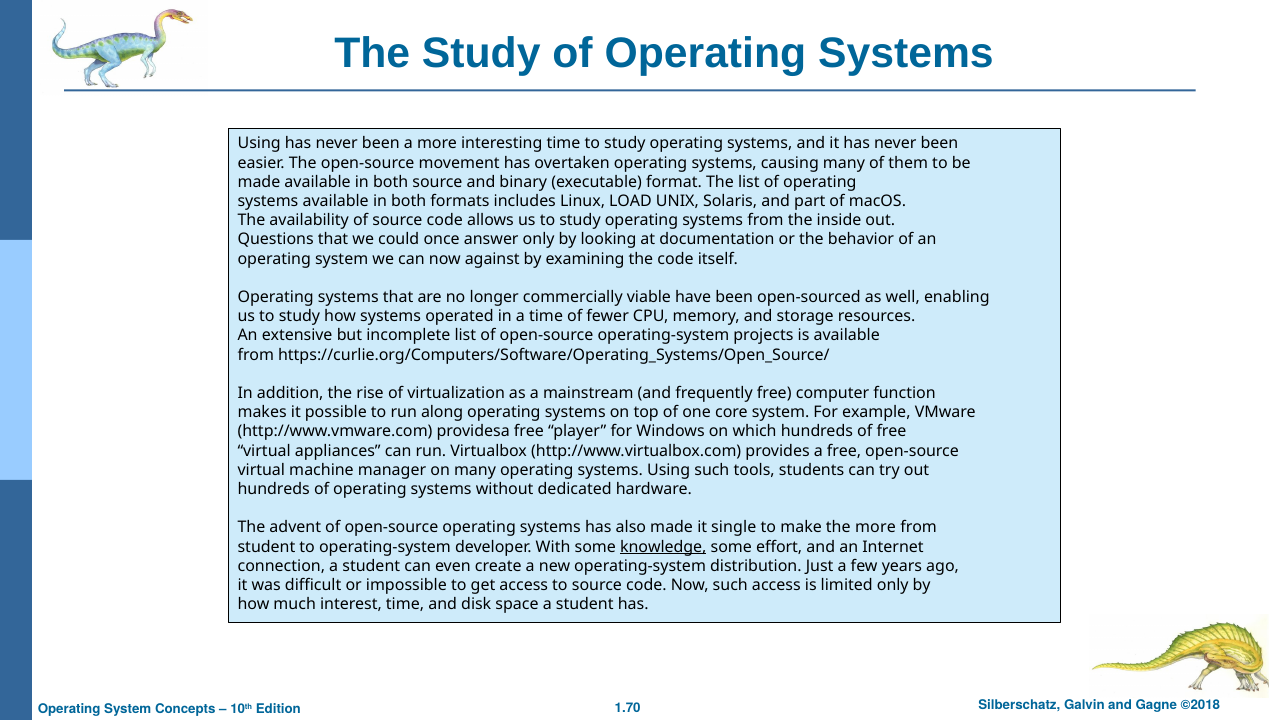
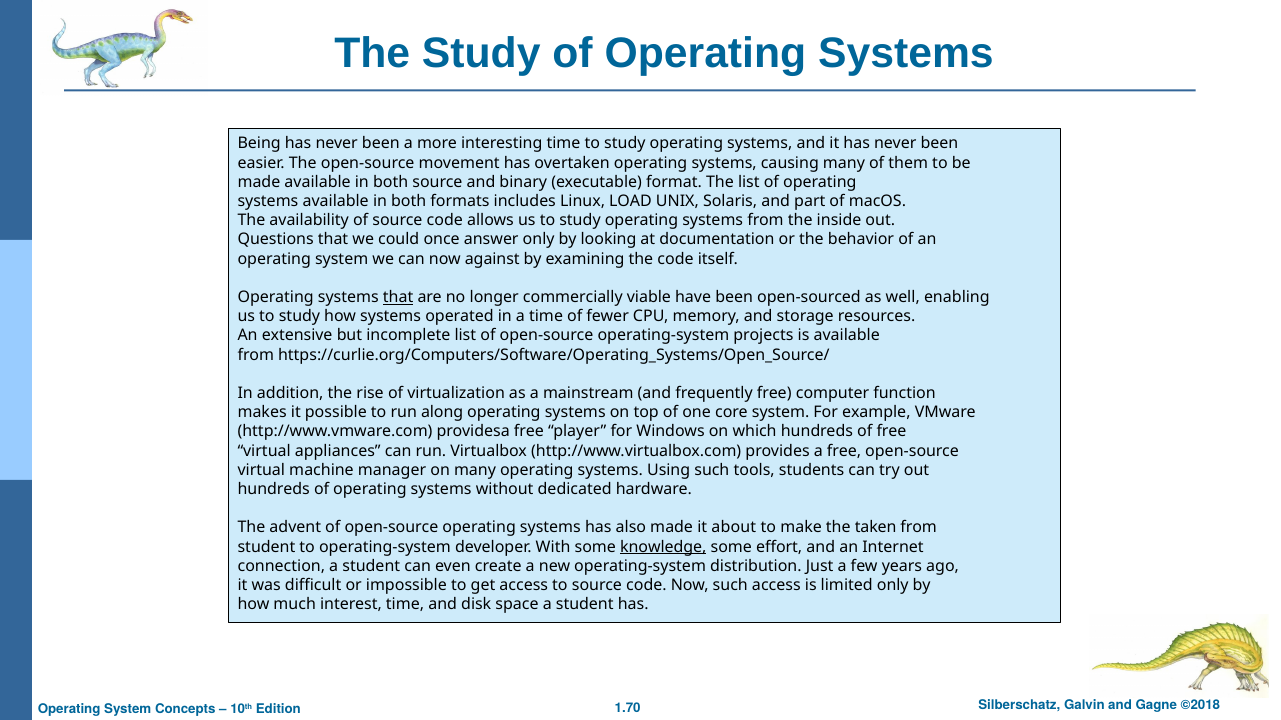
Using: Using -> Being (259, 144)
that underline: none -> present (398, 298)
single: single -> about (734, 528)
the more: more -> taken (876, 528)
